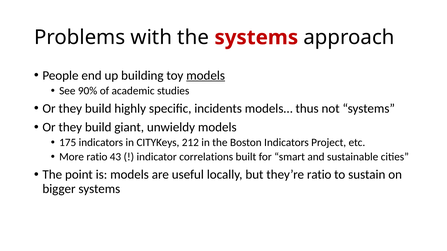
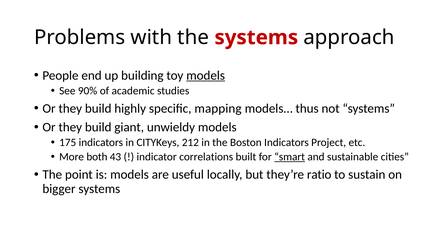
incidents: incidents -> mapping (218, 109)
More ratio: ratio -> both (97, 157)
smart underline: none -> present (290, 157)
